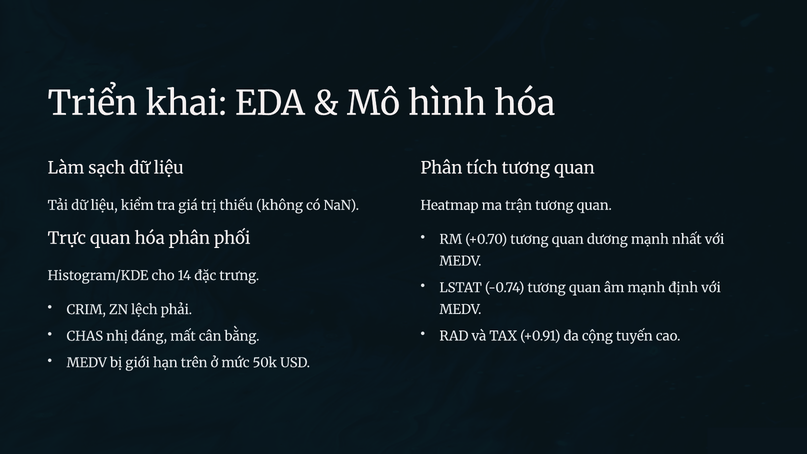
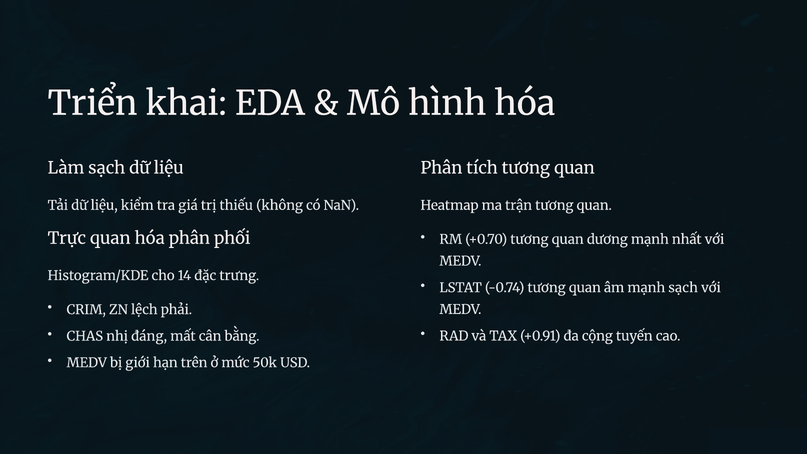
mạnh định: định -> sạch (683, 288)
